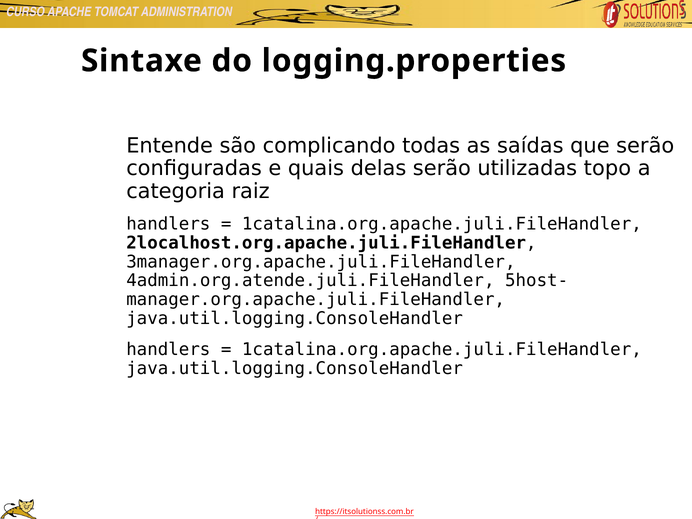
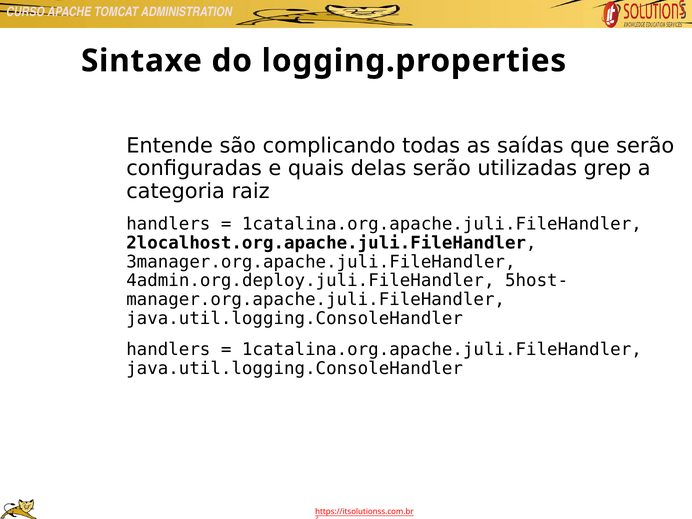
topo: topo -> grep (608, 169)
4admin.org.atende.juli.FileHandler: 4admin.org.atende.juli.FileHandler -> 4admin.org.deploy.juli.FileHandler (310, 281)
